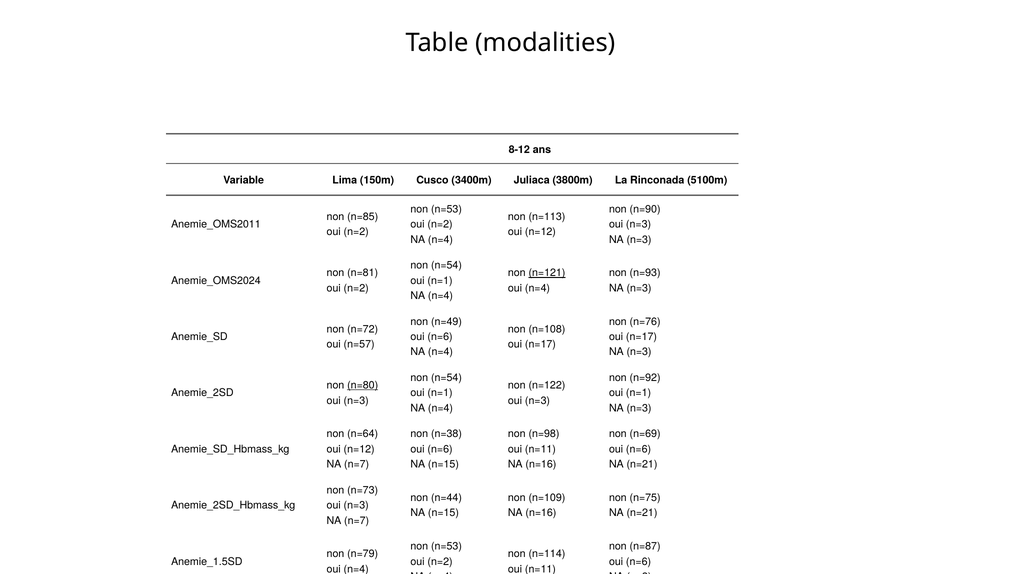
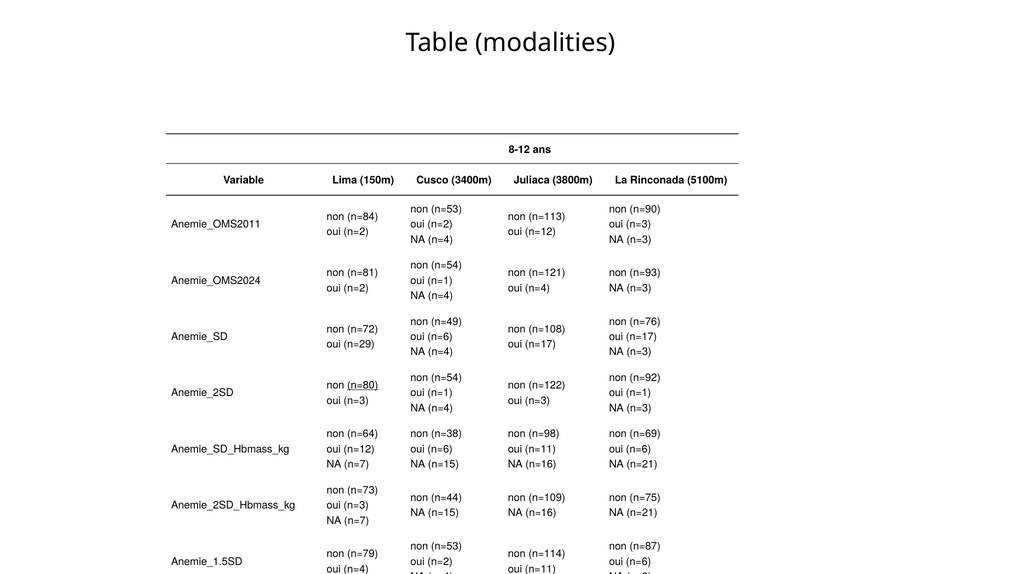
n=85: n=85 -> n=84 (363, 217)
n=121 underline: present -> none (547, 273)
n=57: n=57 -> n=29 (359, 345)
